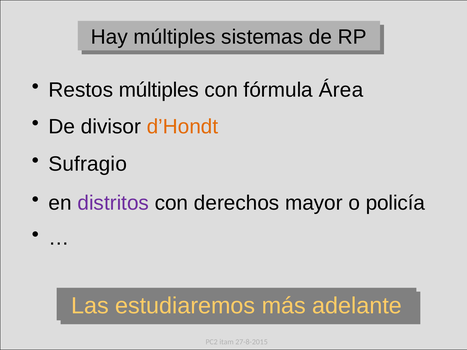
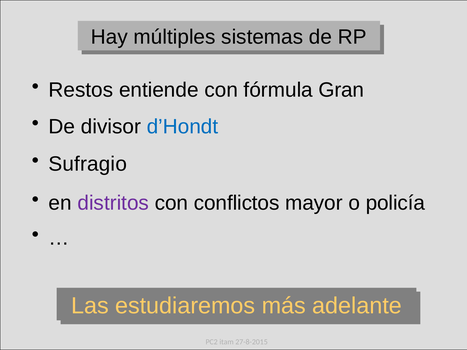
Restos múltiples: múltiples -> entiende (159, 90)
Área: Área -> Gran (341, 90)
d’Hondt colour: orange -> blue (182, 127)
derechos: derechos -> conflictos (237, 203)
